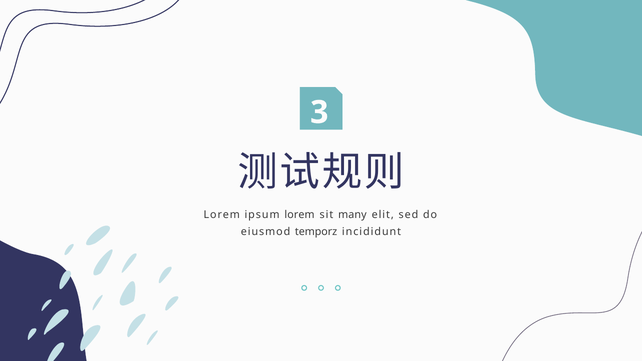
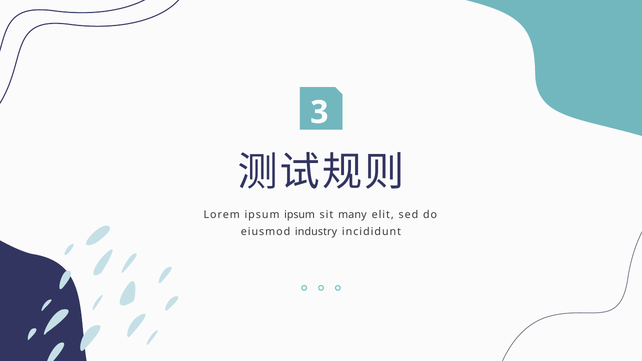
ipsum lorem: lorem -> ipsum (300, 215)
temporz: temporz -> industry (316, 232)
